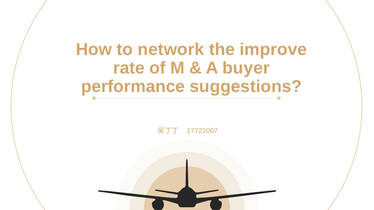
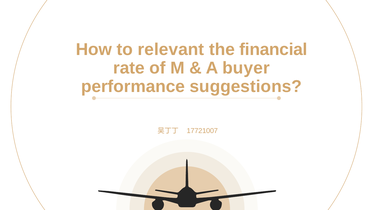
network: network -> relevant (171, 50)
improve: improve -> financial (273, 50)
